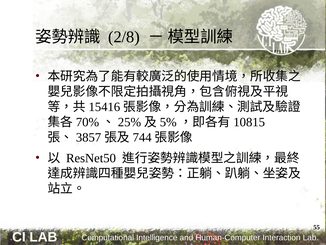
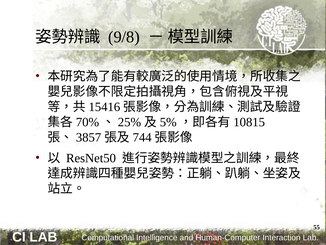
2/8: 2/8 -> 9/8 (124, 37)
